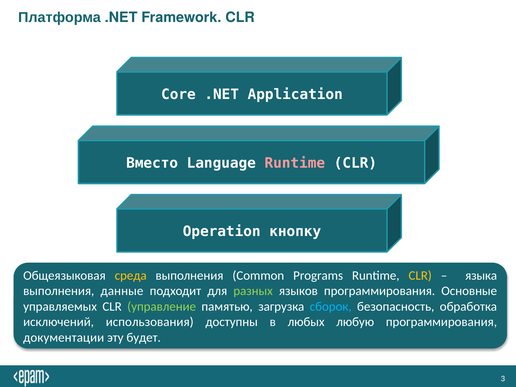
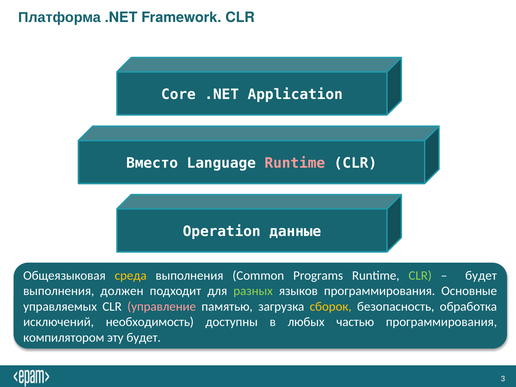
кнопку: кнопку -> данные (295, 231)
CLR colour: yellow -> light green (420, 276)
языка: языка -> будет (481, 276)
данные: данные -> должен (122, 291)
управление colour: light green -> pink (162, 307)
сборок colour: light blue -> yellow (331, 307)
использования: использования -> необходимость (150, 322)
любую: любую -> частью (355, 322)
документации: документации -> компилятором (64, 337)
